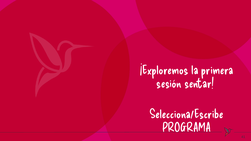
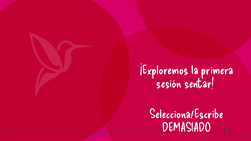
PROGRAMA: PROGRAMA -> DEMASIADO (187, 128)
